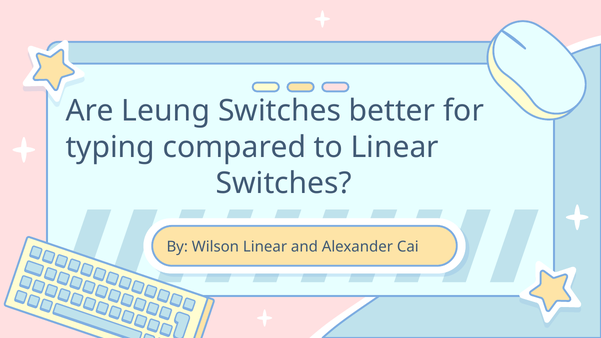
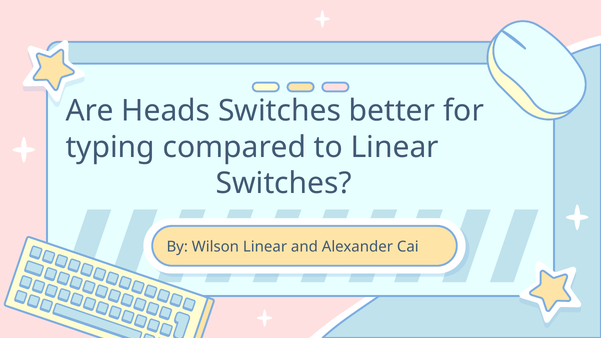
Leung: Leung -> Heads (166, 111)
